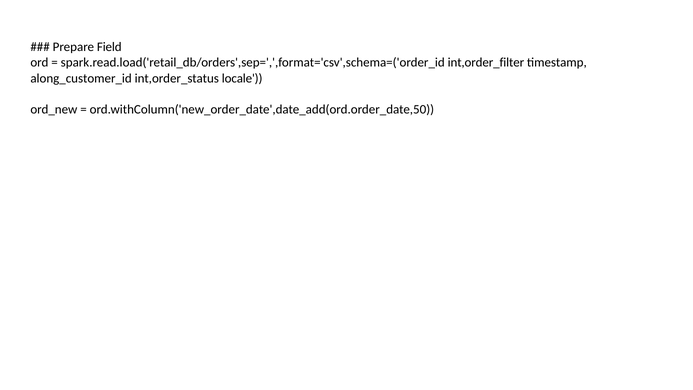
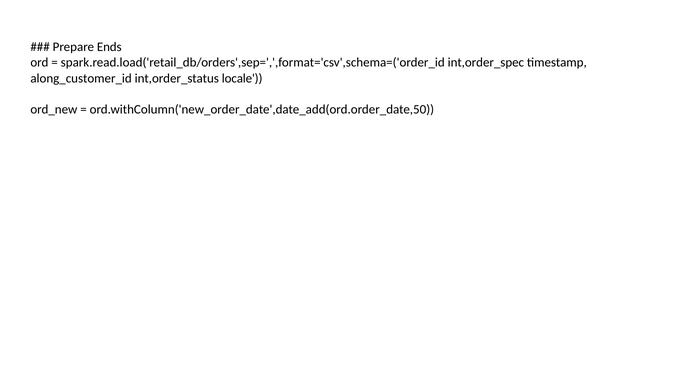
Field: Field -> Ends (109, 47)
int,order_filter: int,order_filter -> int,order_spec (486, 63)
